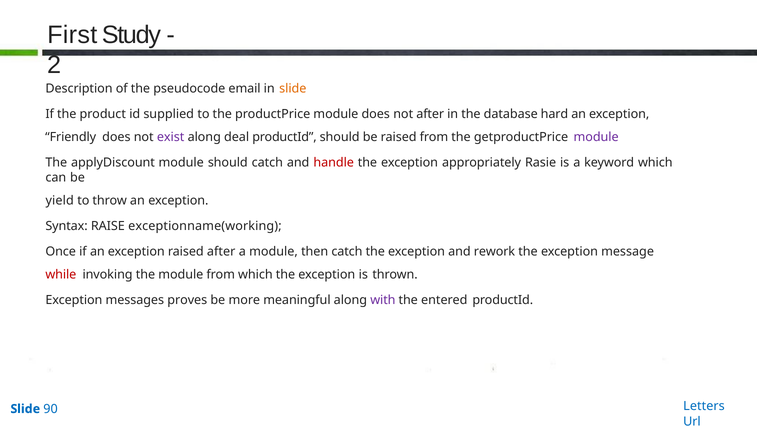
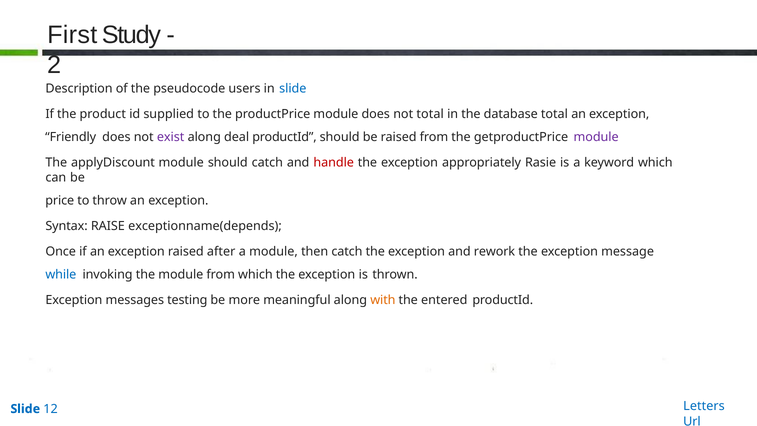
email: email -> users (245, 88)
slide colour: orange -> blue (293, 88)
not after: after -> total (430, 114)
database hard: hard -> total (554, 114)
yield: yield -> price (60, 201)
exceptionname(working: exceptionname(working -> exceptionname(depends (205, 226)
while colour: red -> blue (61, 275)
proves: proves -> testing (187, 300)
with colour: purple -> orange (383, 300)
90: 90 -> 12 (51, 409)
